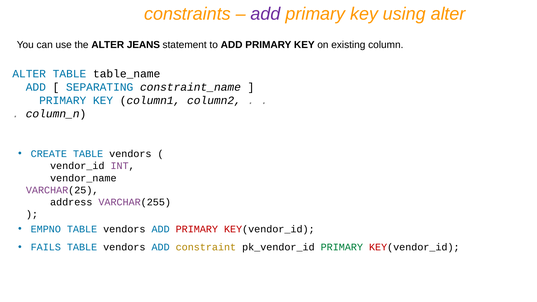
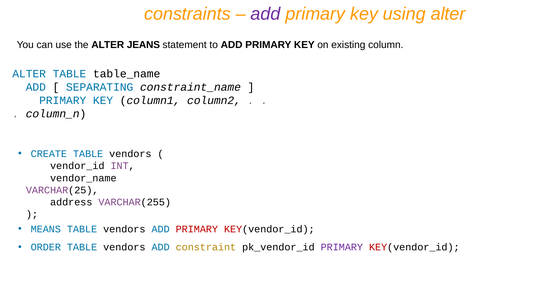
EMPNO: EMPNO -> MEANS (46, 229)
FAILS: FAILS -> ORDER (46, 247)
PRIMARY colour: green -> purple (342, 247)
